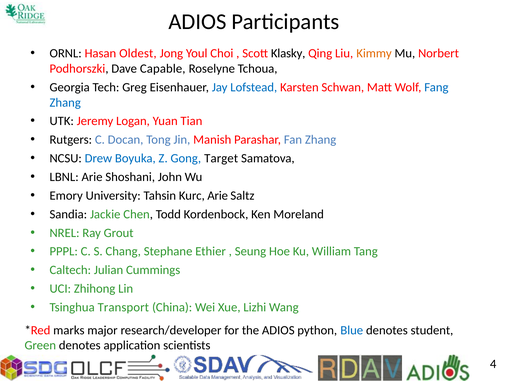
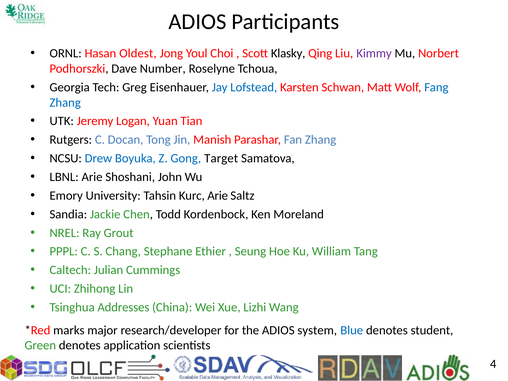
Kimmy colour: orange -> purple (374, 53)
Capable: Capable -> Number (163, 69)
Transport: Transport -> Addresses (123, 307)
python: python -> system (317, 330)
